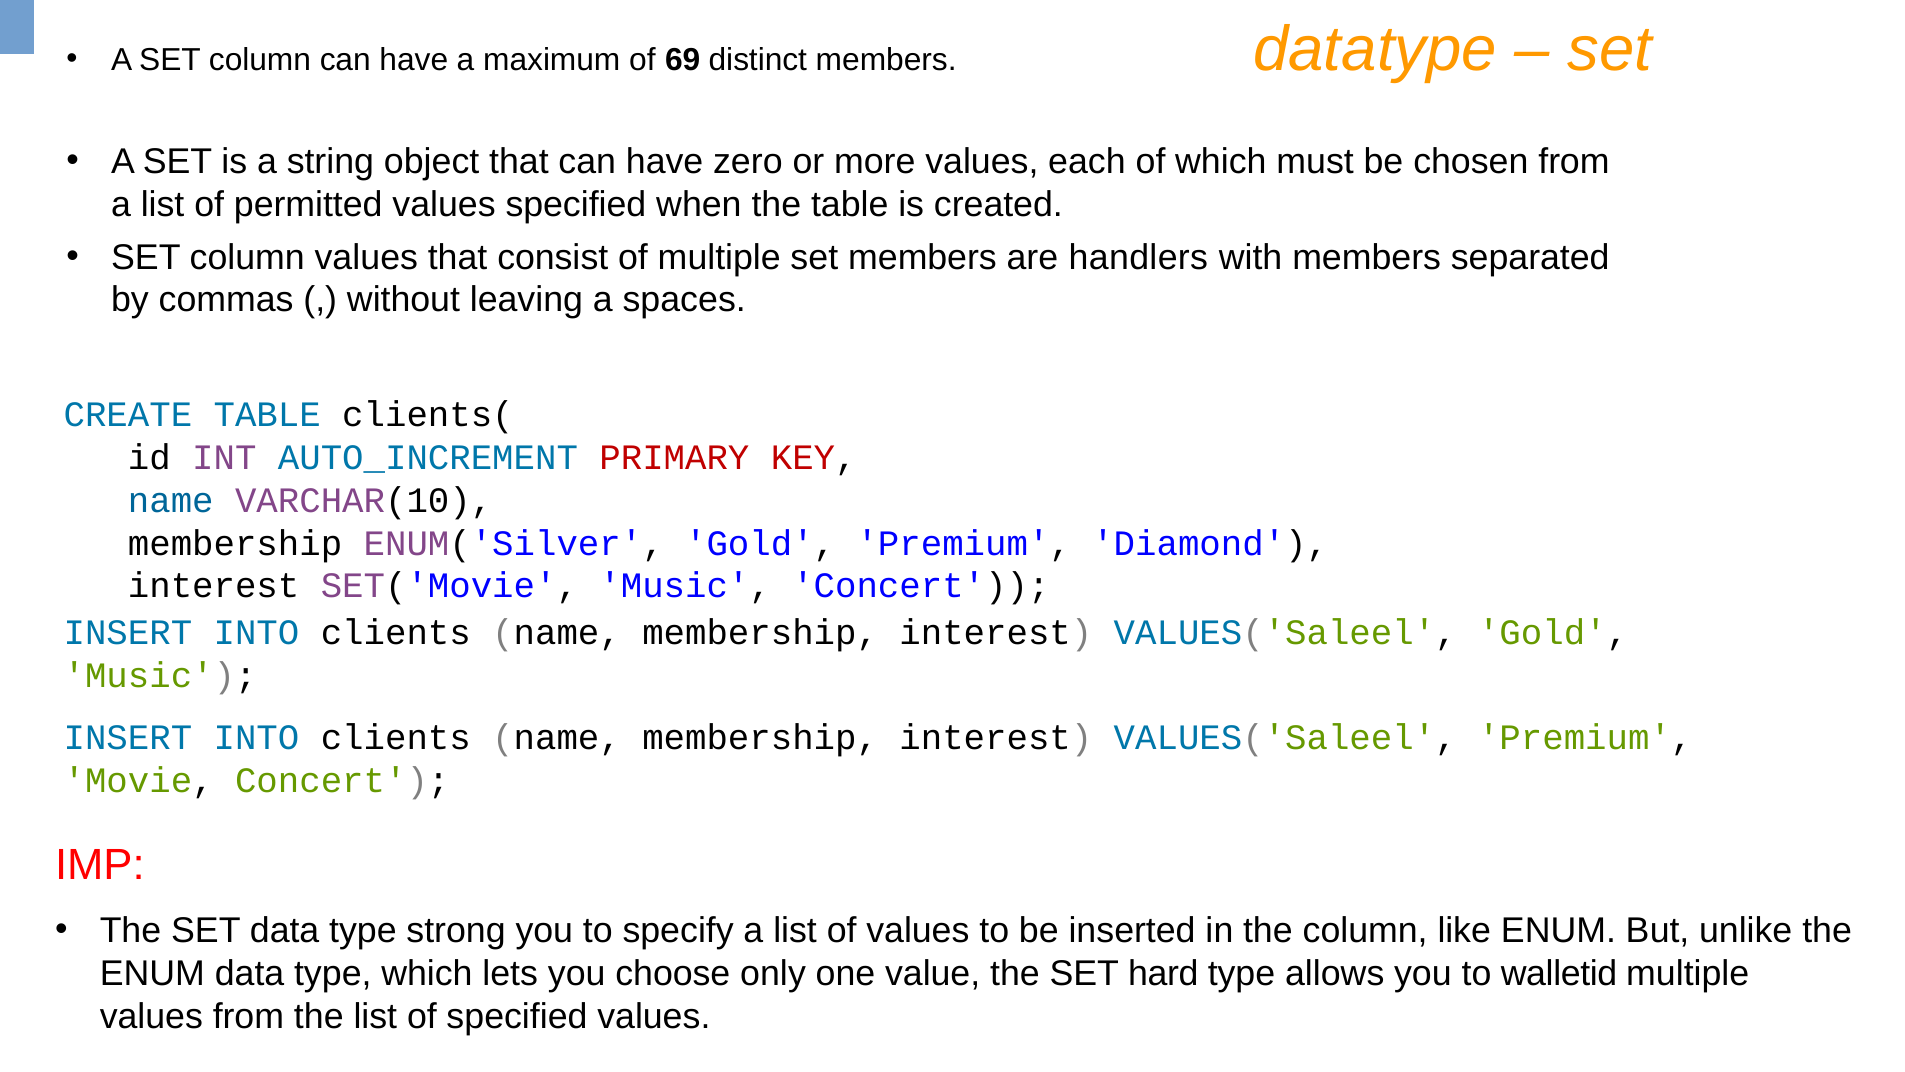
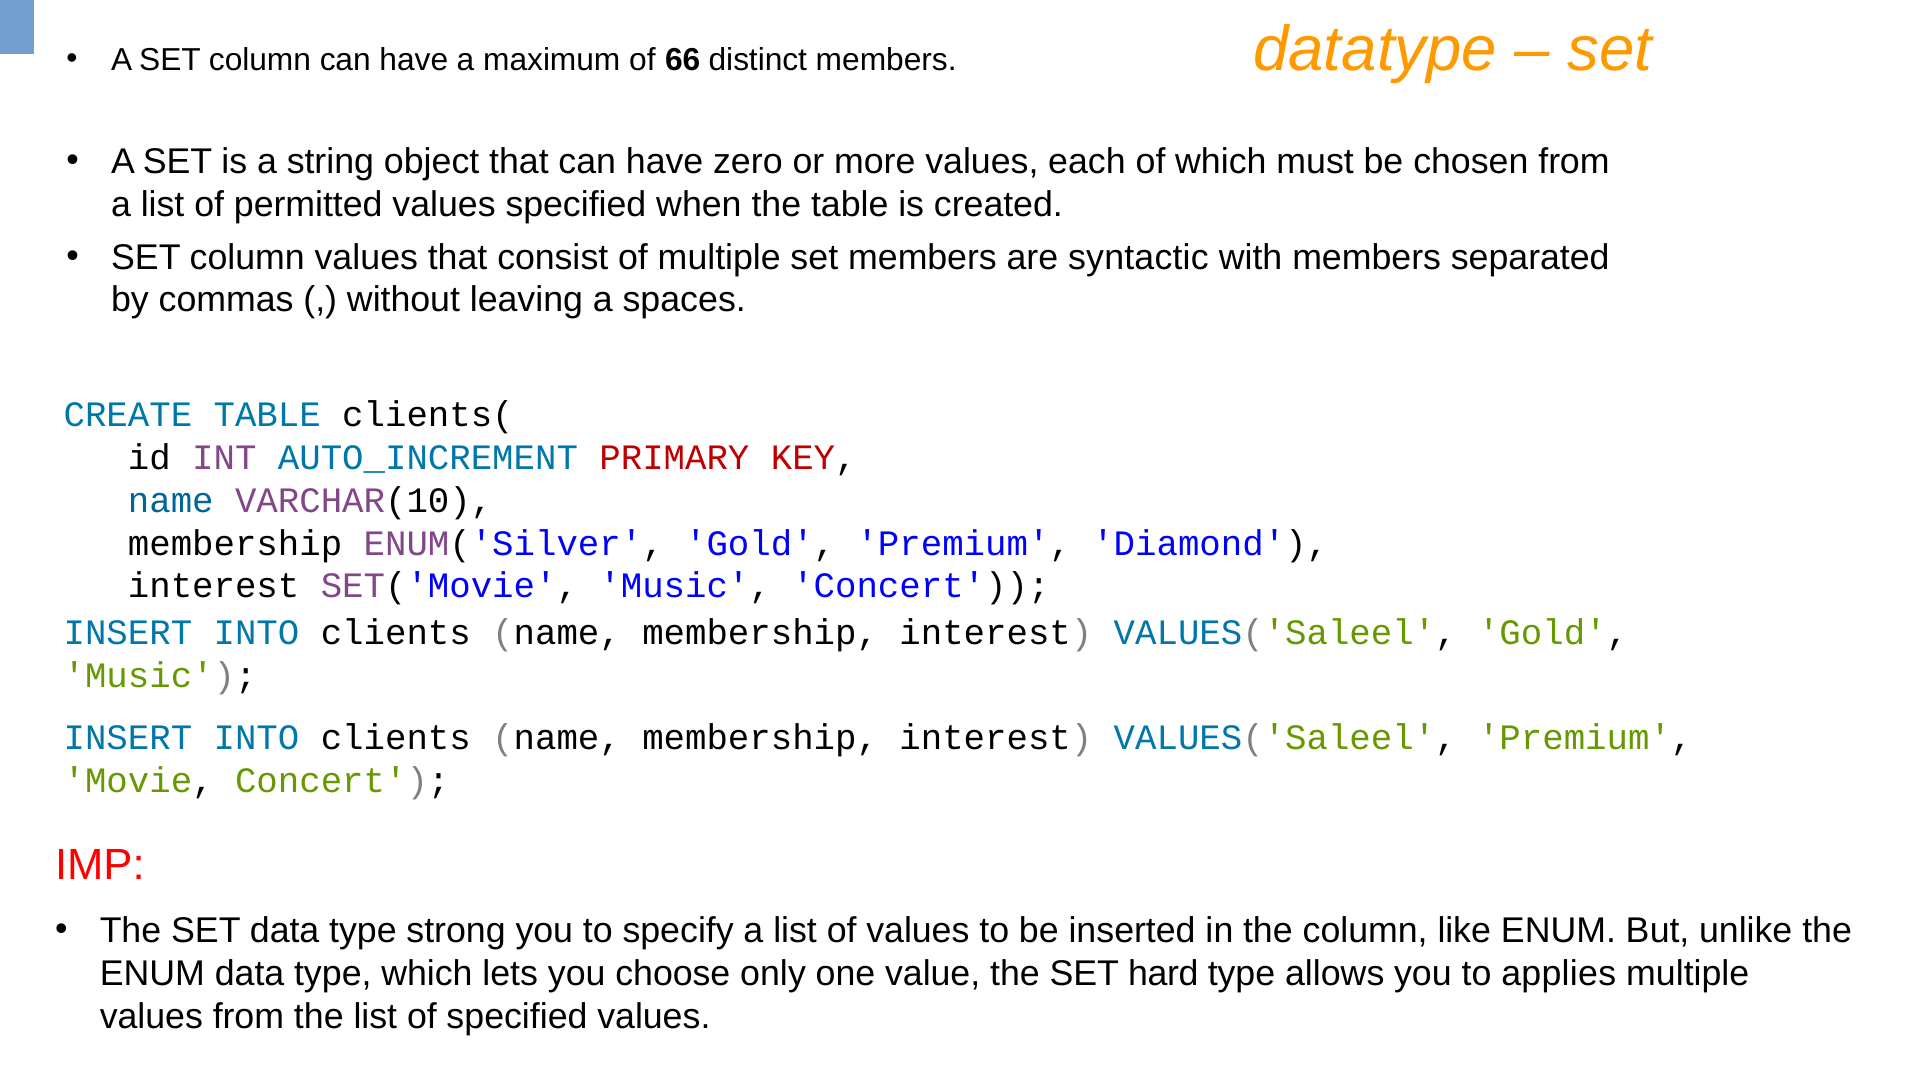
69: 69 -> 66 (683, 60)
handlers: handlers -> syntactic (1138, 257)
walletid: walletid -> applies (1559, 974)
